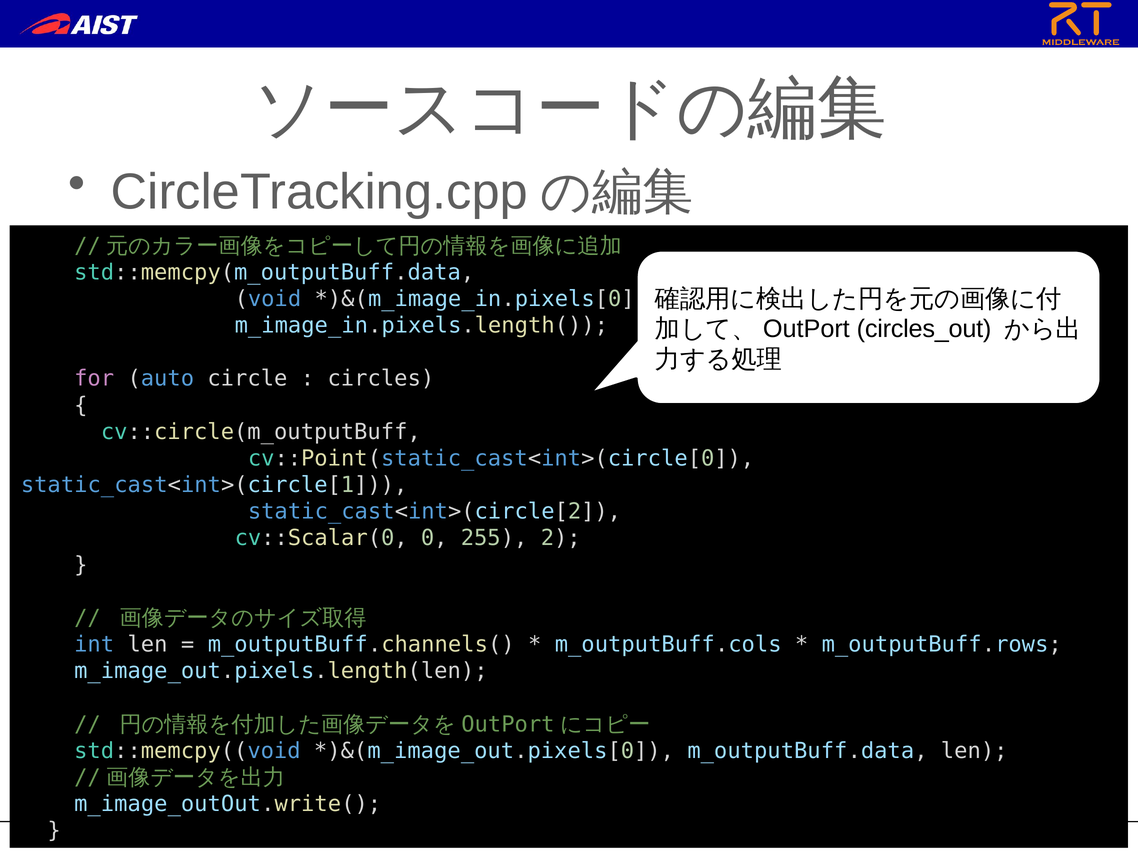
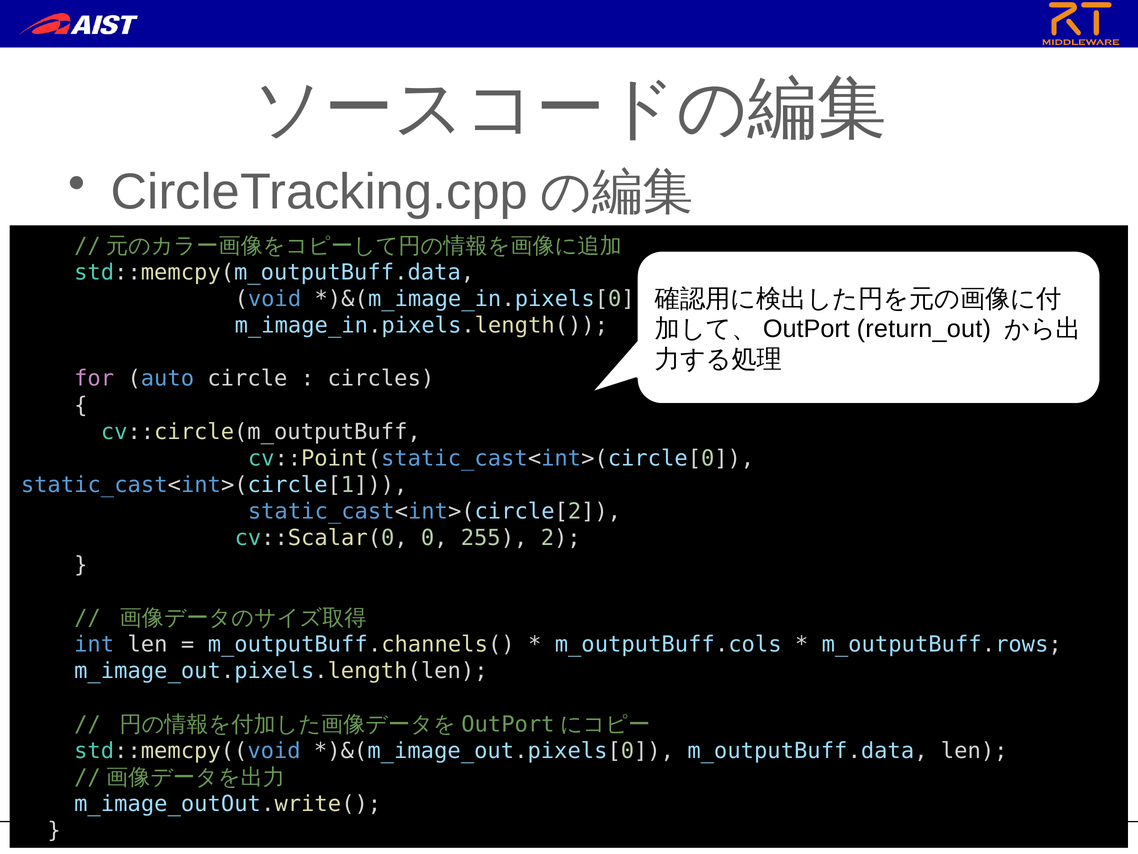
circles_out: circles_out -> return_out (924, 329)
